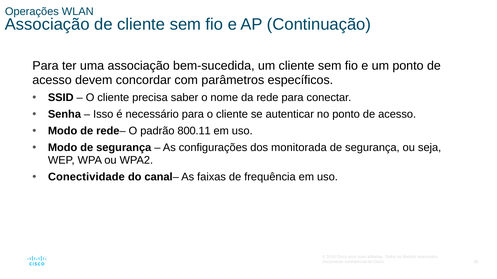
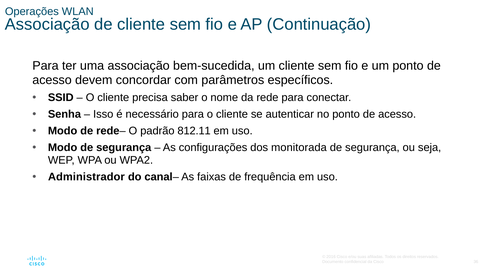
800.11: 800.11 -> 812.11 (194, 131)
Conectividade: Conectividade -> Administrador (86, 177)
